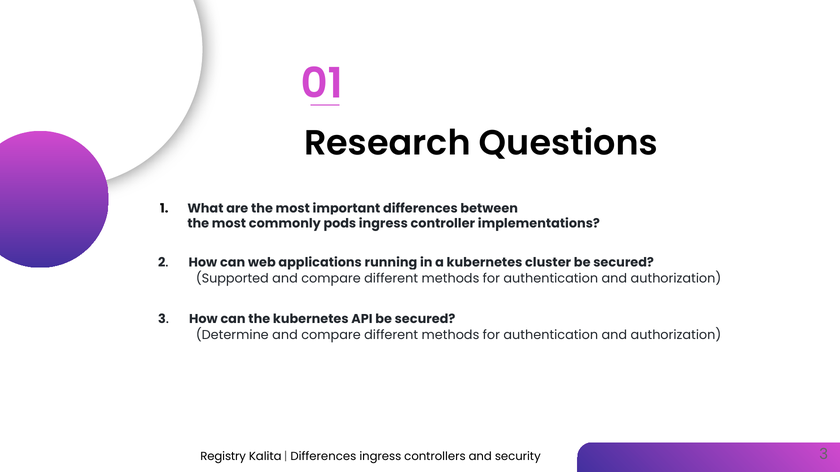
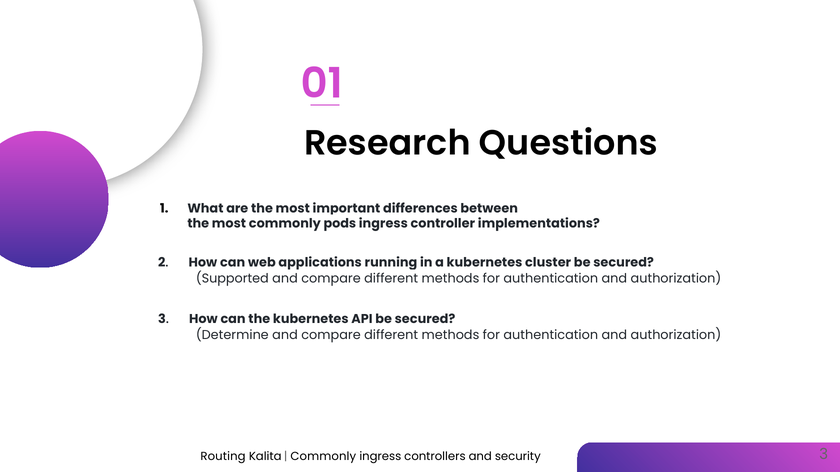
Registry: Registry -> Routing (223, 457)
Differences: Differences -> Commonly (323, 457)
